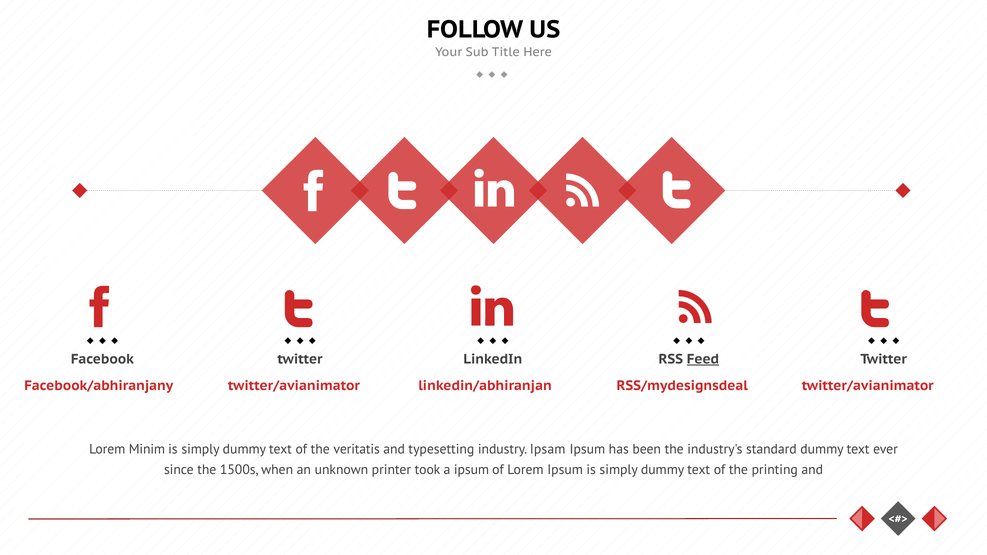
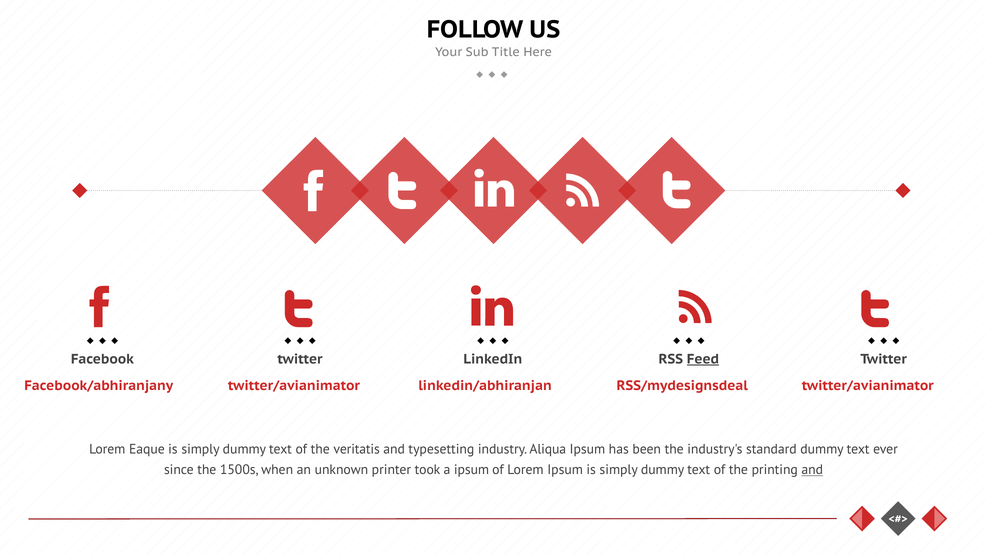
Minim: Minim -> Eaque (147, 449)
Ipsam: Ipsam -> Aliqua (548, 449)
and underline: none -> present (812, 470)
